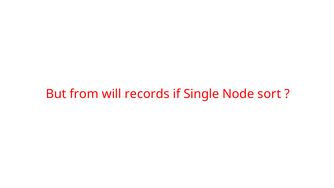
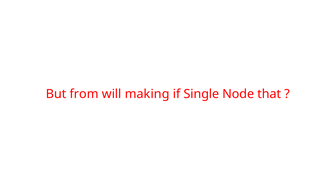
records: records -> making (147, 94)
sort: sort -> that (269, 94)
